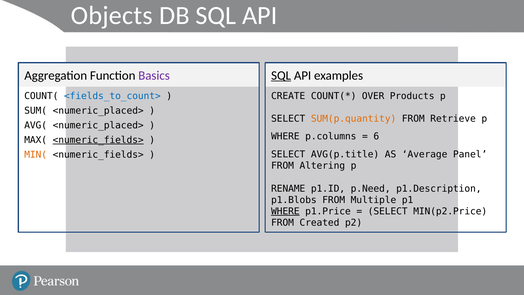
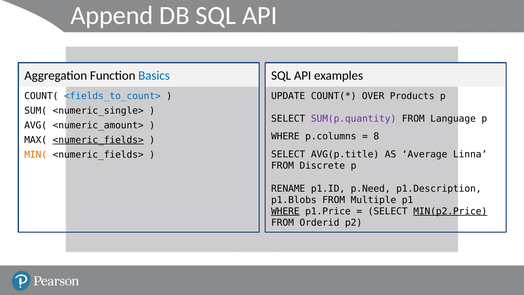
Objects: Objects -> Append (112, 16)
Basics colour: purple -> blue (154, 75)
SQL underline: present -> none (281, 75)
CREATE: CREATE -> UPDATE (288, 96)
SUM( <numeric_placed>: <numeric_placed> -> <numeric_single> (98, 111)
SUM(p.quantity colour: orange -> purple (354, 118)
Retrieve: Retrieve -> Language (453, 118)
AVG( <numeric_placed>: <numeric_placed> -> <numeric_amount> (98, 125)
6: 6 -> 8 (376, 136)
Panel: Panel -> Linna (470, 154)
Altering: Altering -> Discrete (322, 166)
MIN(p2.Price underline: none -> present (450, 211)
Created: Created -> Orderid (319, 223)
